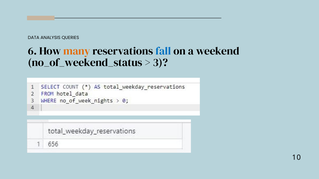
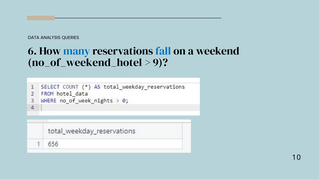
many colour: orange -> blue (77, 51)
no_of_weekend_status: no_of_weekend_status -> no_of_weekend_hotel (85, 63)
3: 3 -> 9 (160, 63)
